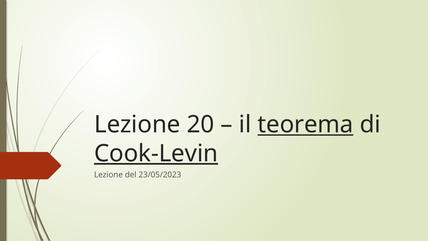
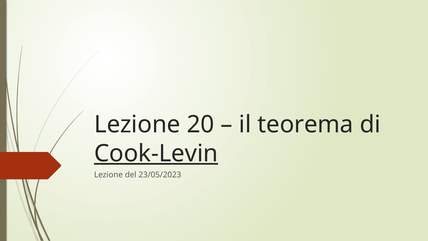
teorema underline: present -> none (306, 124)
